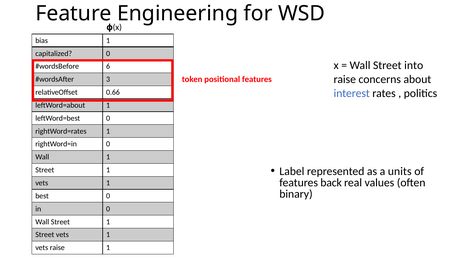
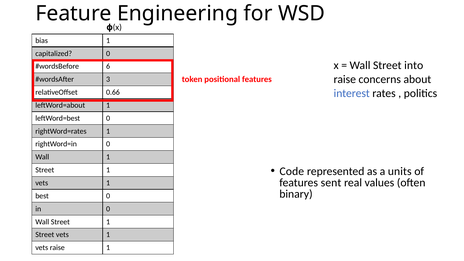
Label: Label -> Code (292, 171)
back: back -> sent (331, 183)
